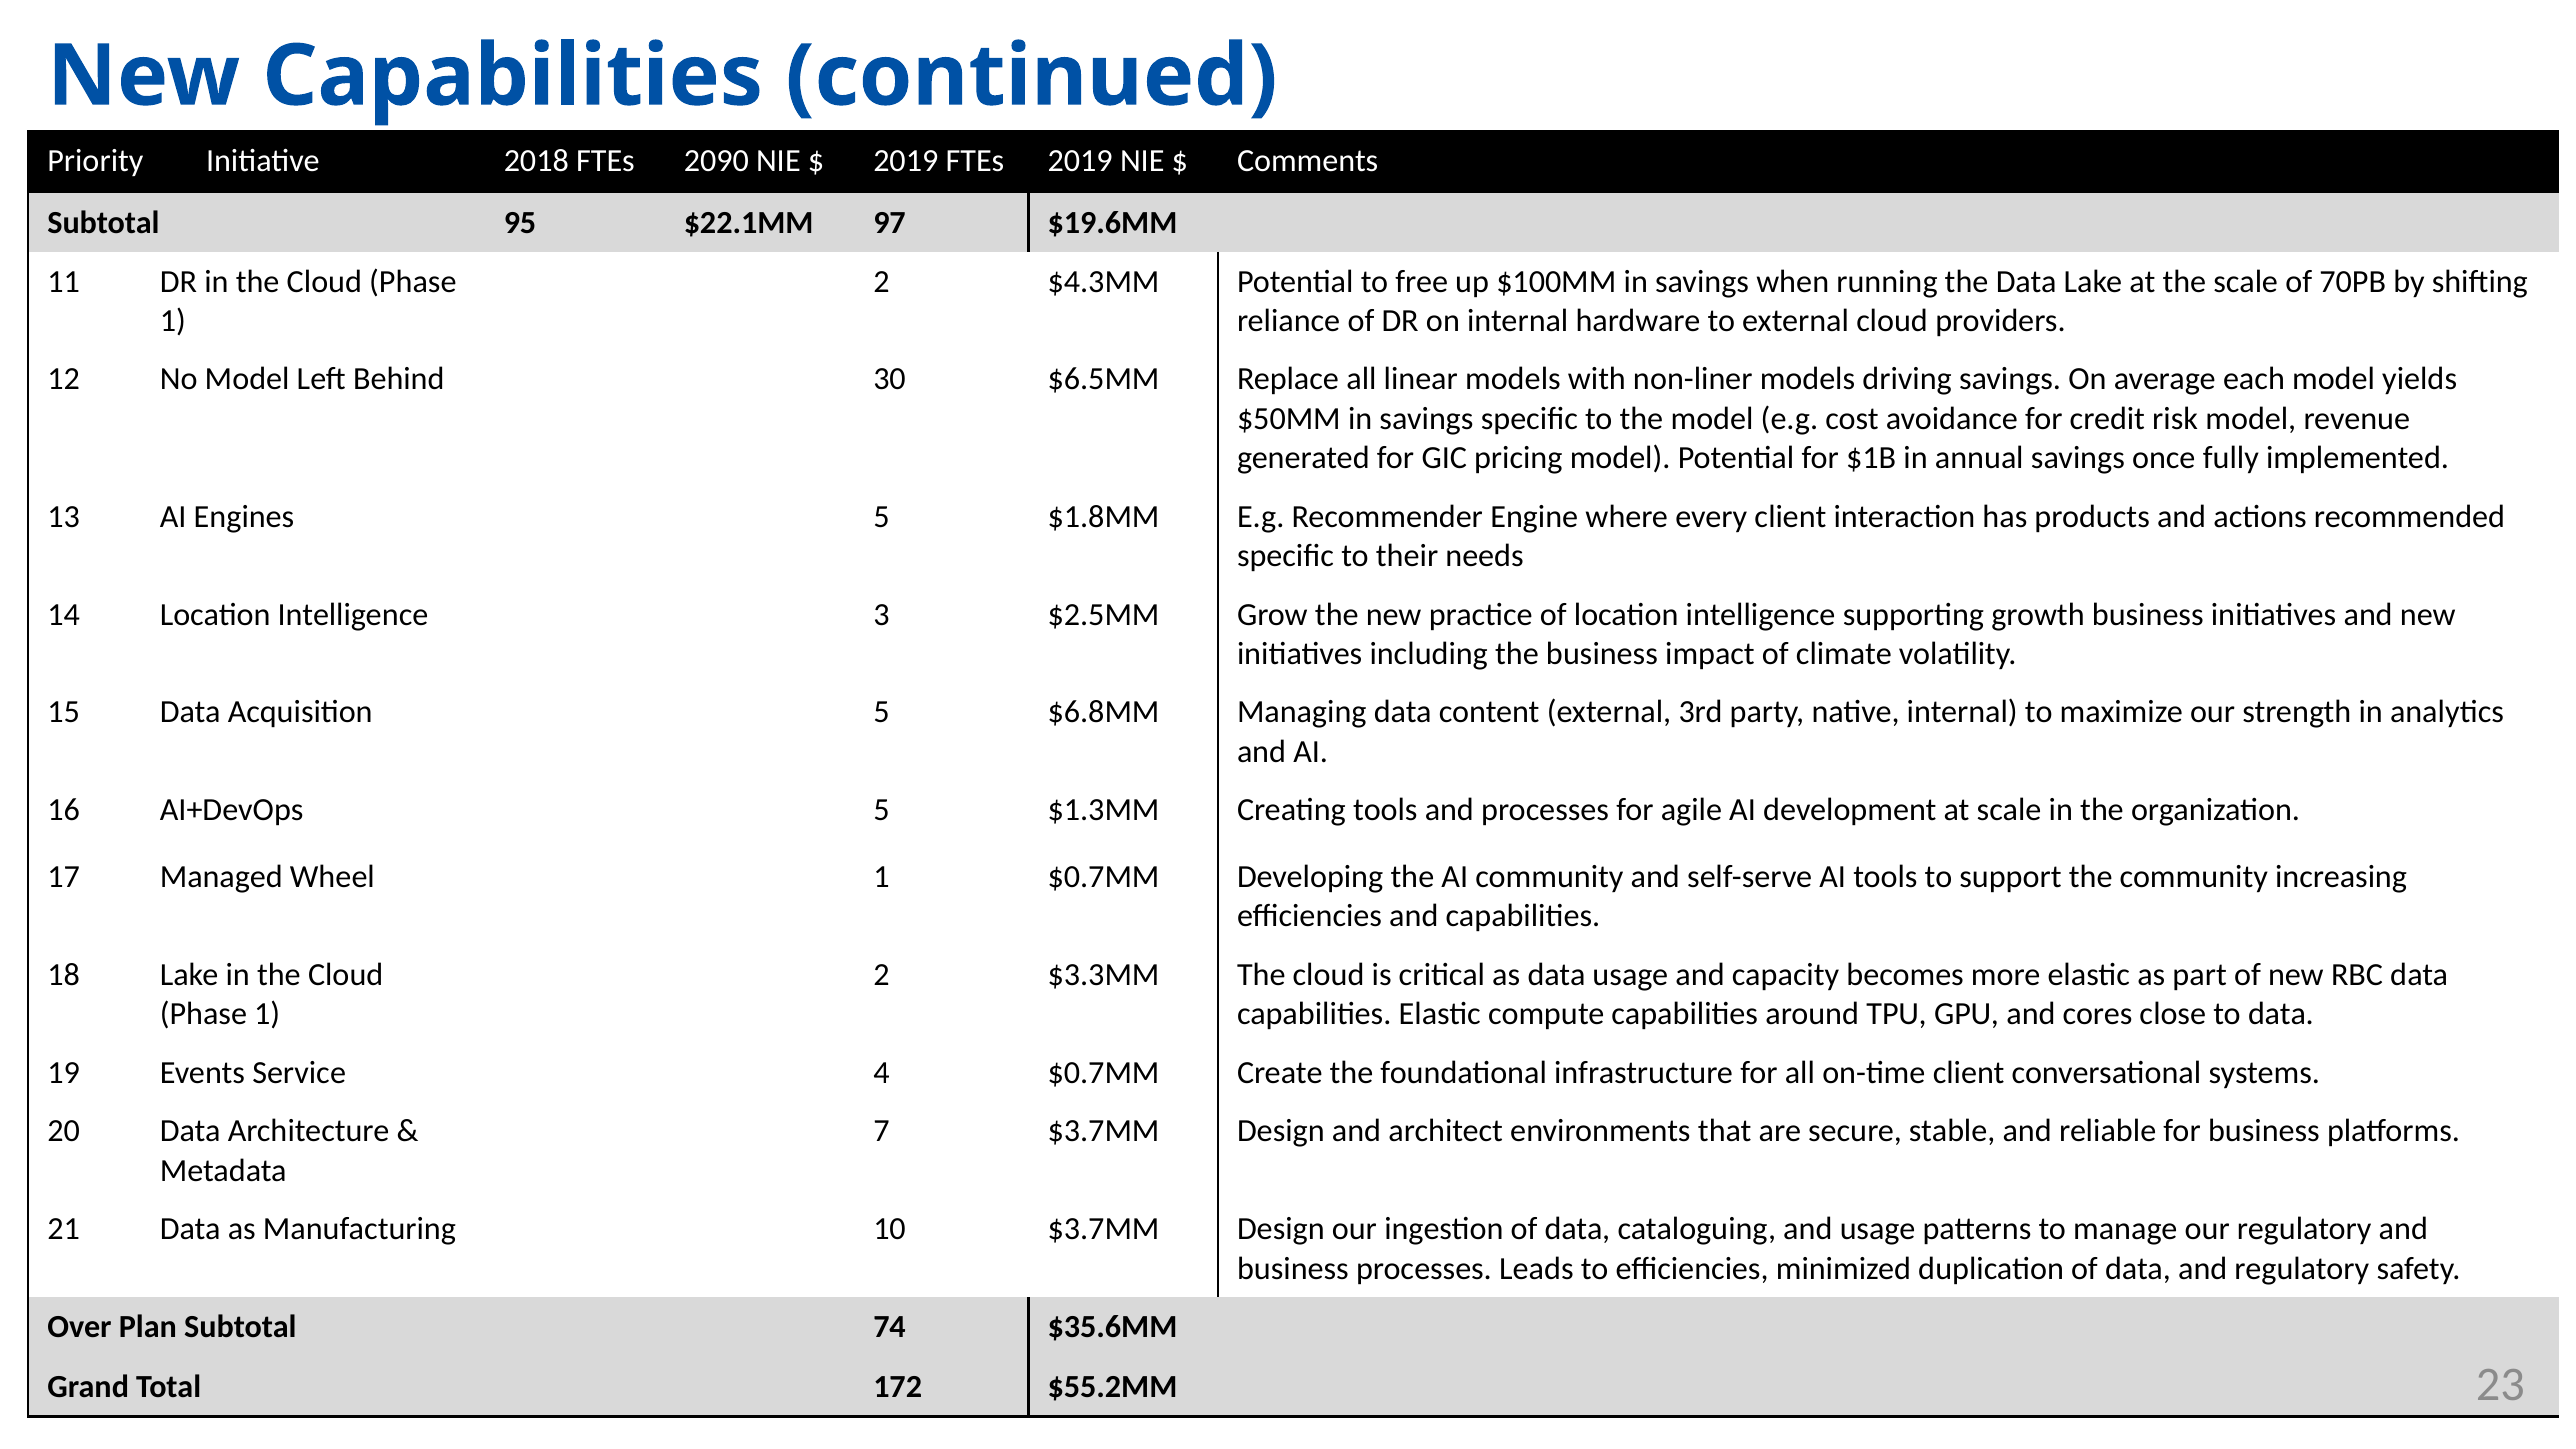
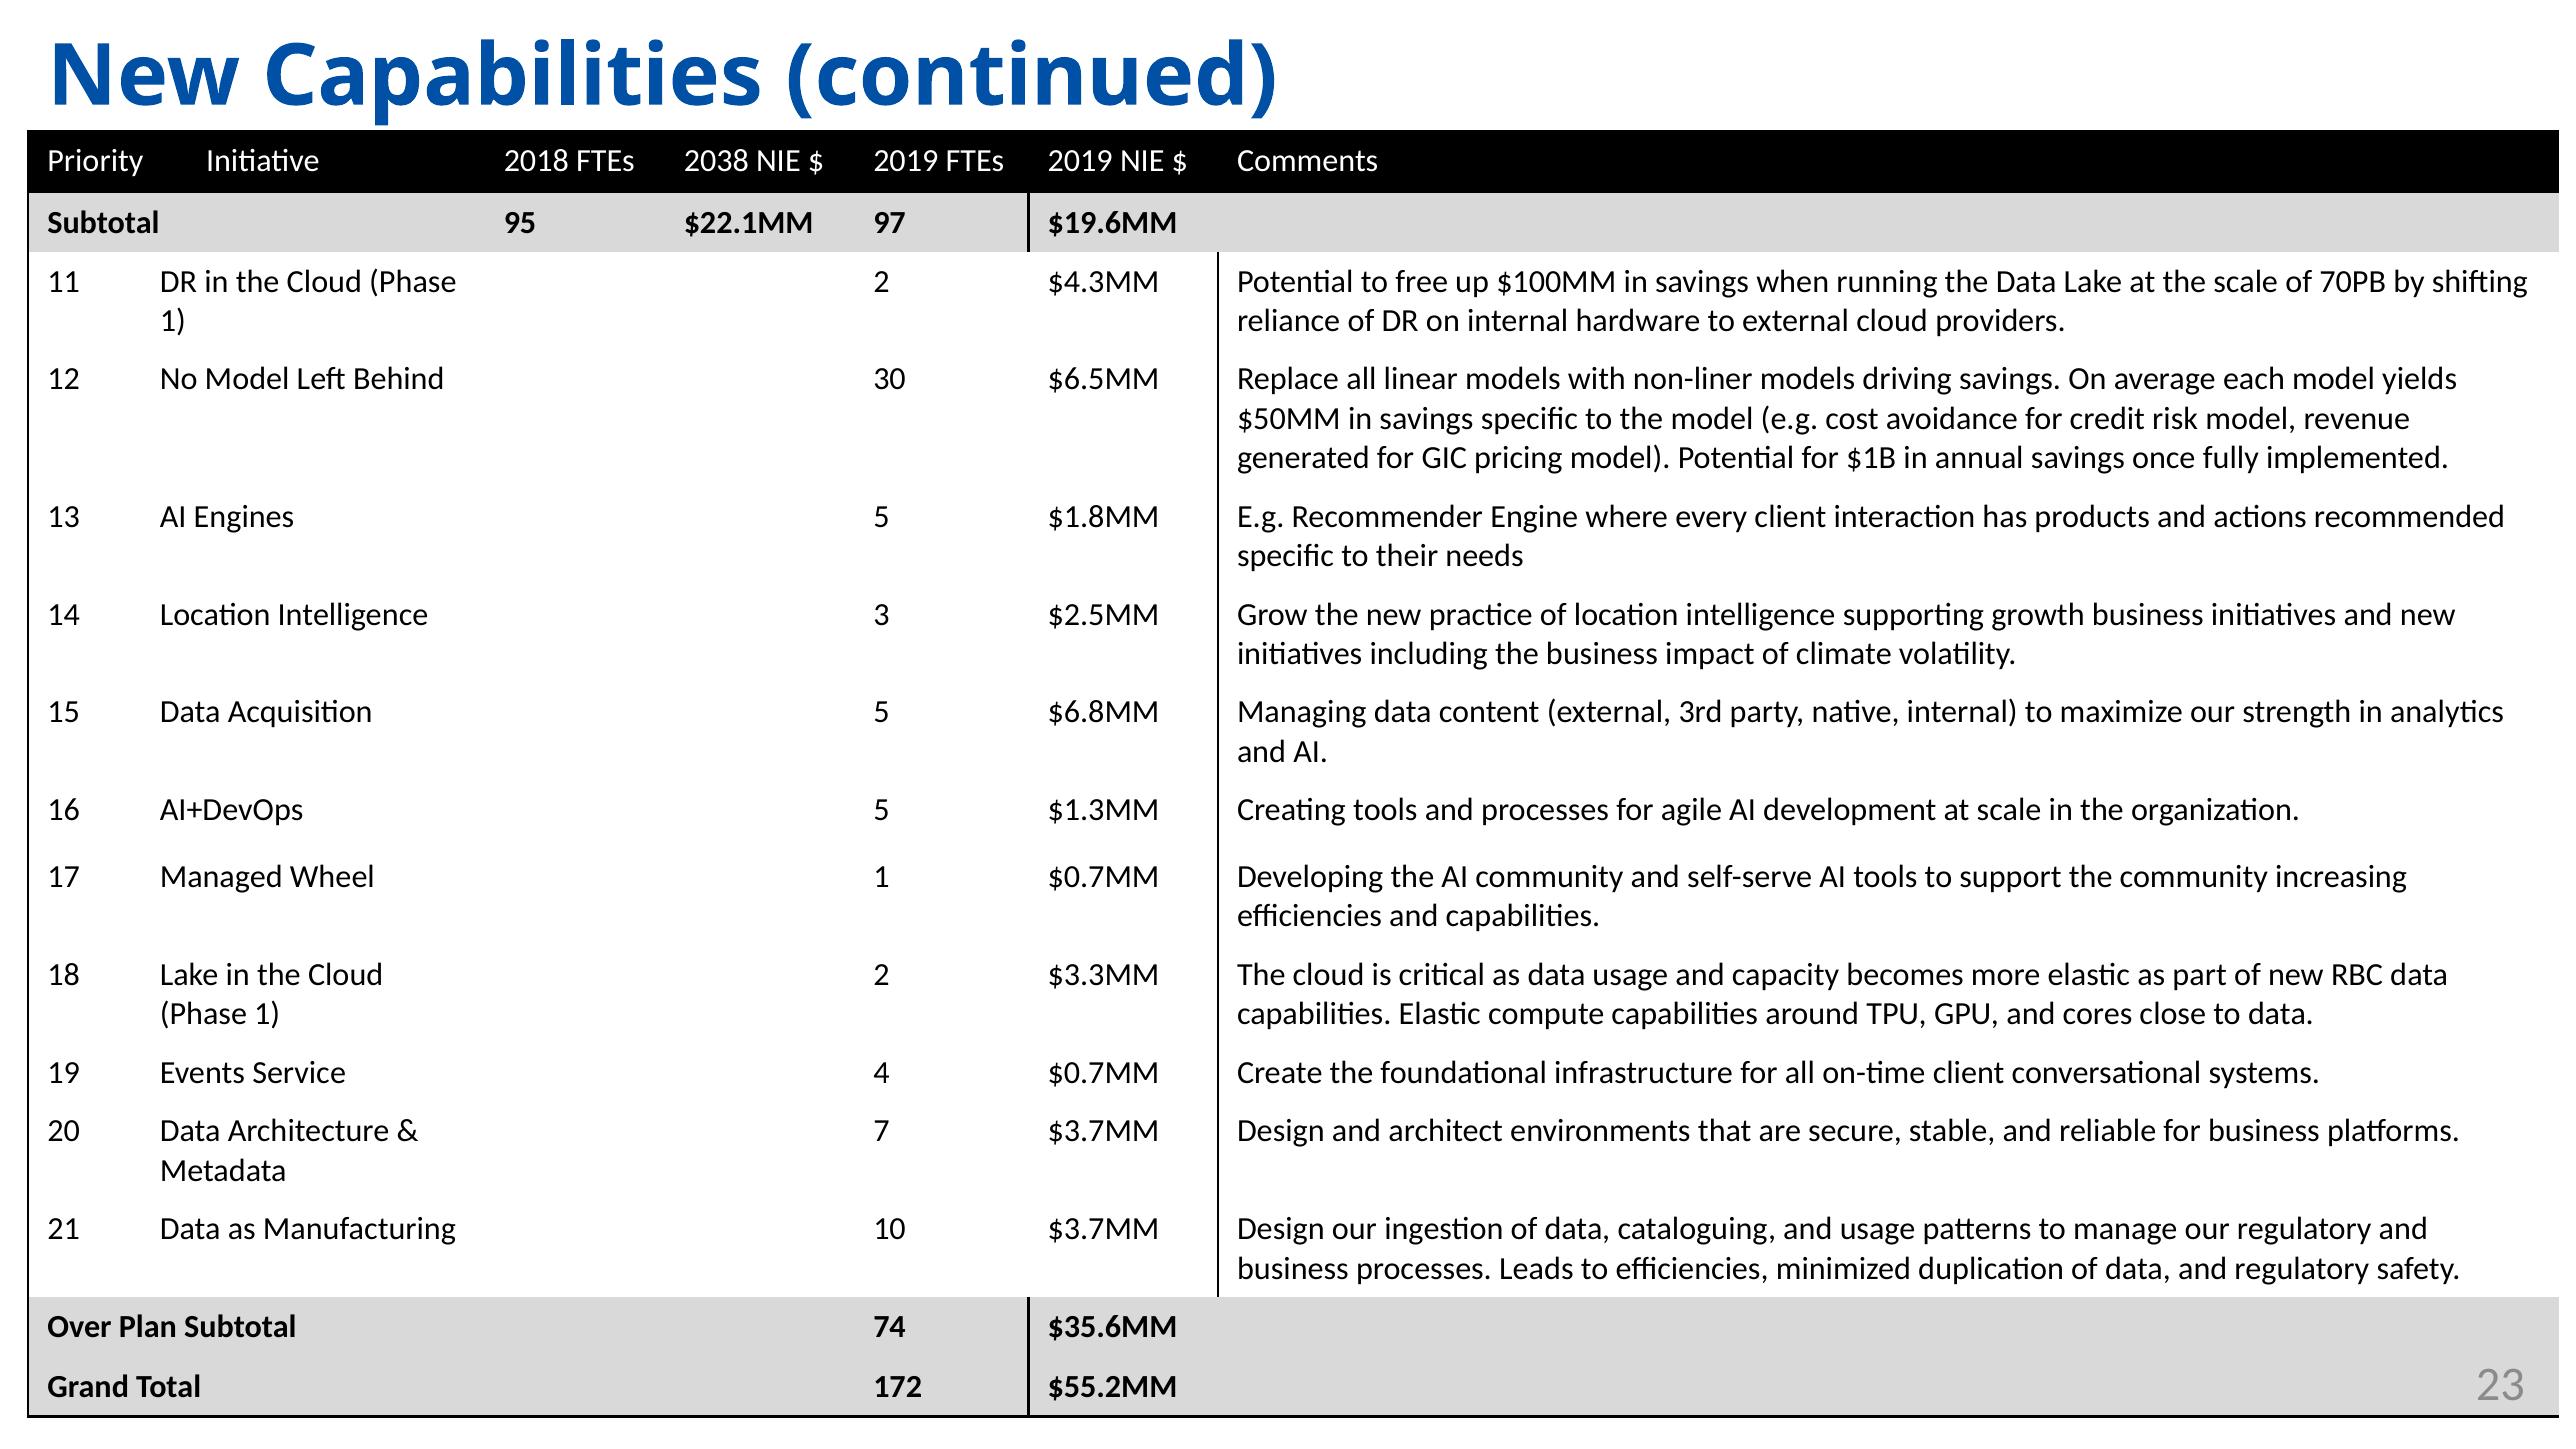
2090: 2090 -> 2038 (716, 161)
